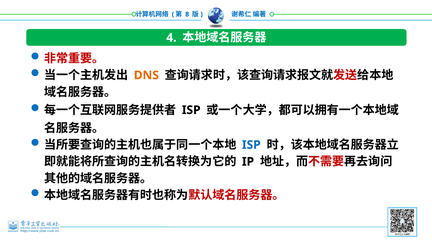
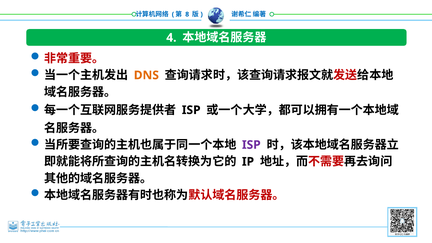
ISP colour: blue -> purple (251, 145)
